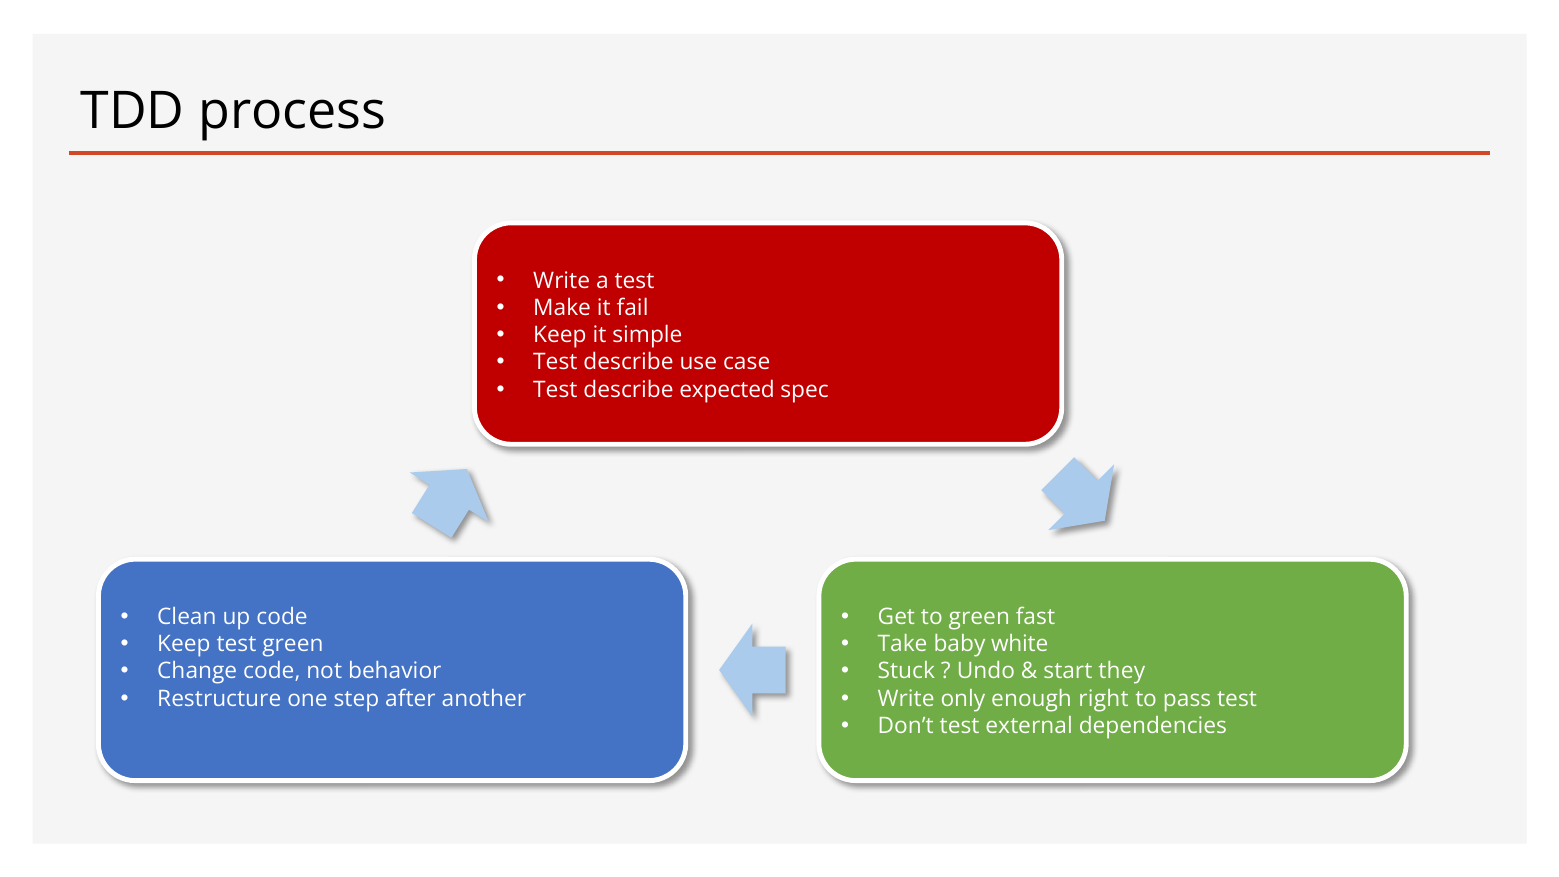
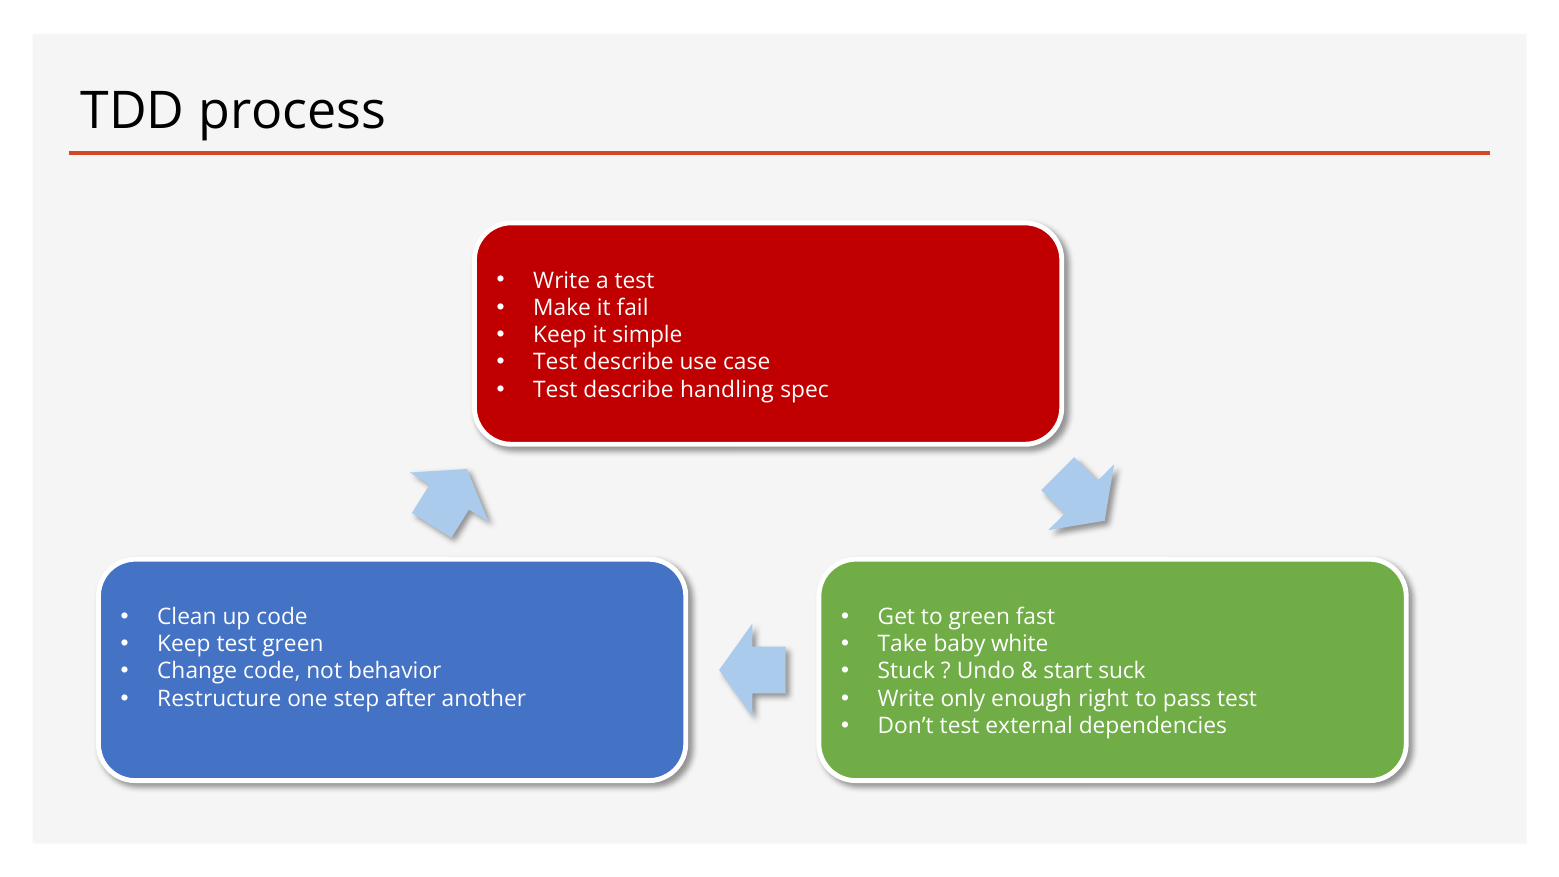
expected: expected -> handling (727, 390)
they: they -> suck (1122, 671)
